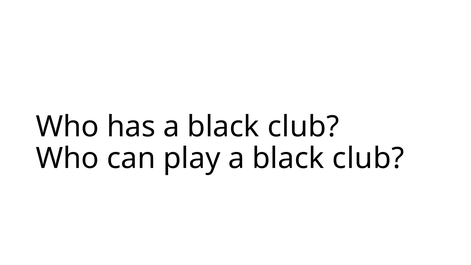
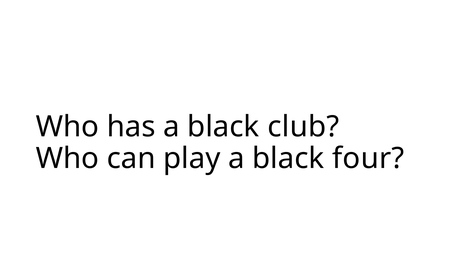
play a black club: club -> four (368, 158)
